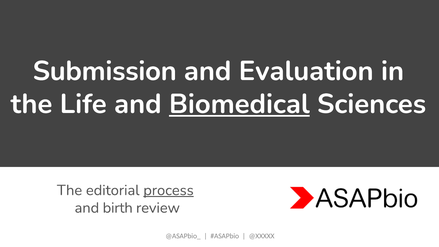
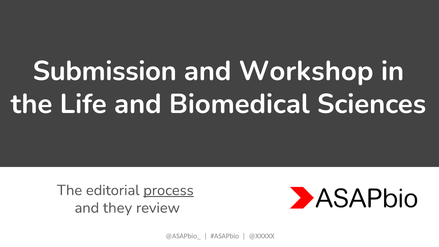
Evaluation: Evaluation -> Workshop (306, 71)
Biomedical underline: present -> none (239, 104)
birth: birth -> they (118, 208)
